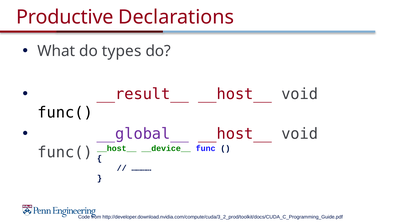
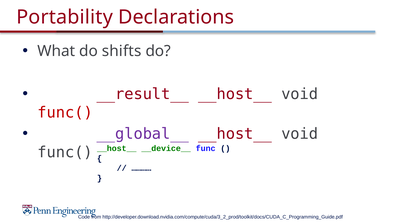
Productive: Productive -> Portability (65, 17)
types: types -> shifts (122, 51)
func( colour: black -> red (65, 113)
